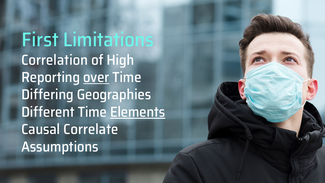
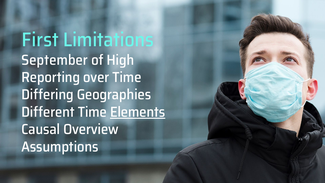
Correlation: Correlation -> September (55, 60)
over underline: present -> none (96, 77)
Correlate: Correlate -> Overview (91, 129)
